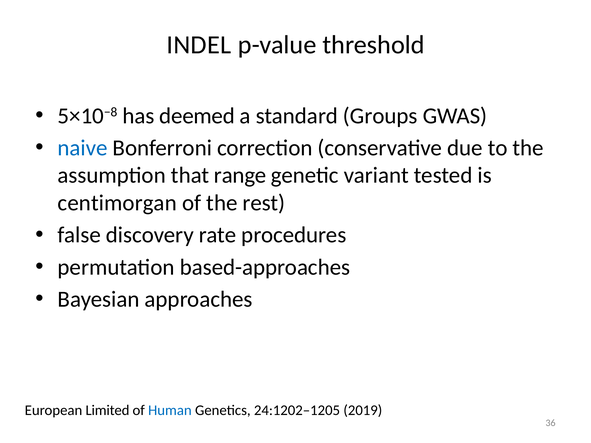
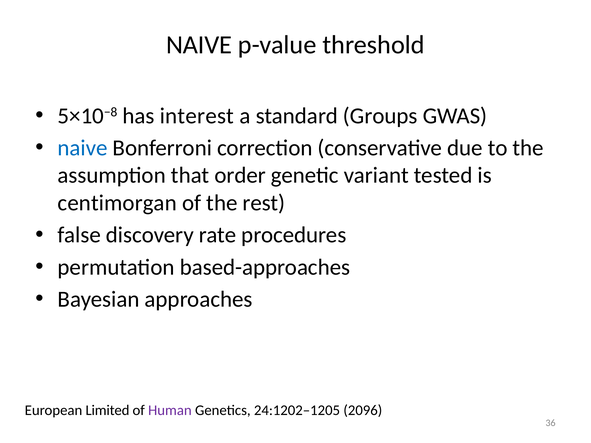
INDEL: INDEL -> NAIVE (199, 45)
deemed: deemed -> interest (197, 116)
range: range -> order (240, 176)
Human colour: blue -> purple (170, 410)
2019: 2019 -> 2096 (363, 410)
